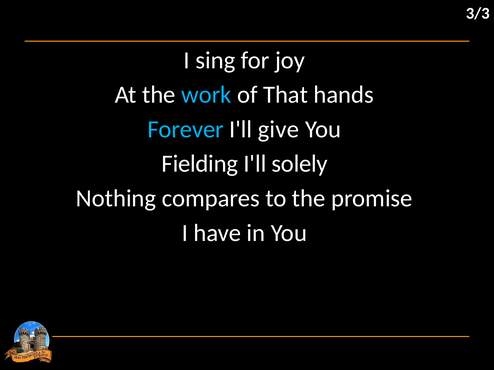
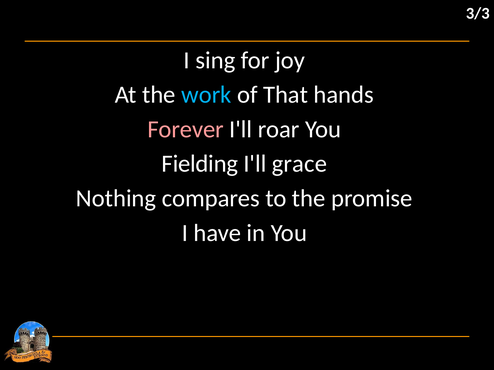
Forever colour: light blue -> pink (186, 129)
give: give -> roar (279, 129)
solely: solely -> grace (299, 164)
